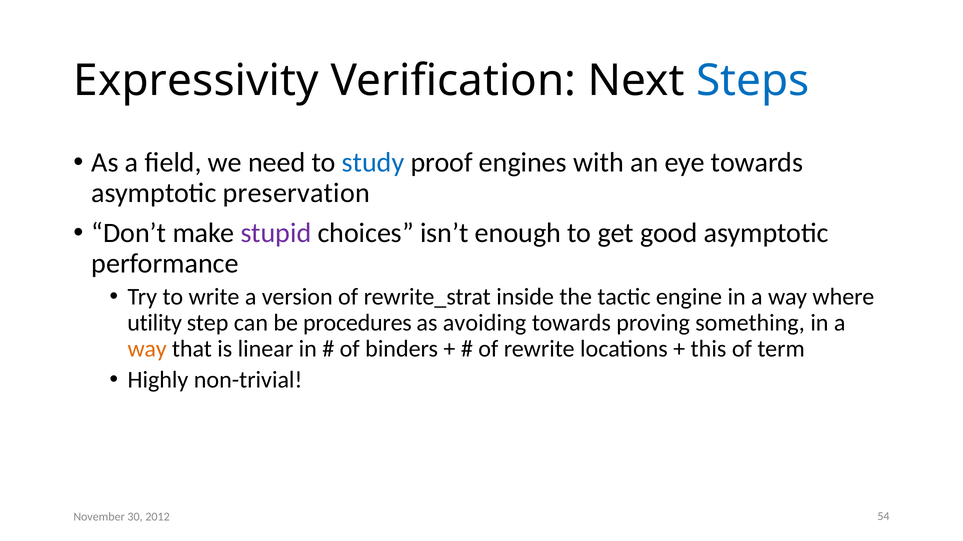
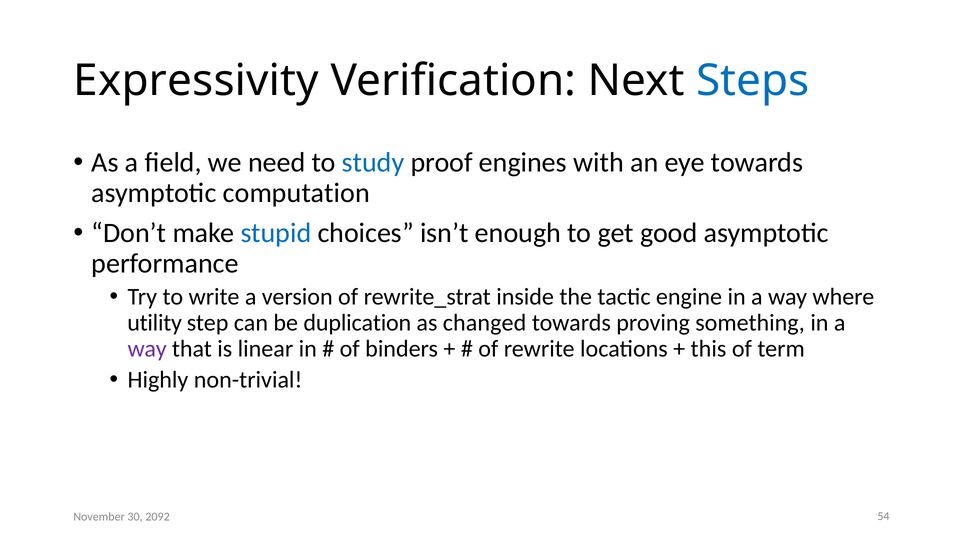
preservation: preservation -> computation (296, 193)
stupid colour: purple -> blue (276, 234)
procedures: procedures -> duplication (357, 323)
avoiding: avoiding -> changed (485, 323)
way colour: orange -> purple (147, 349)
2012: 2012 -> 2092 (158, 517)
